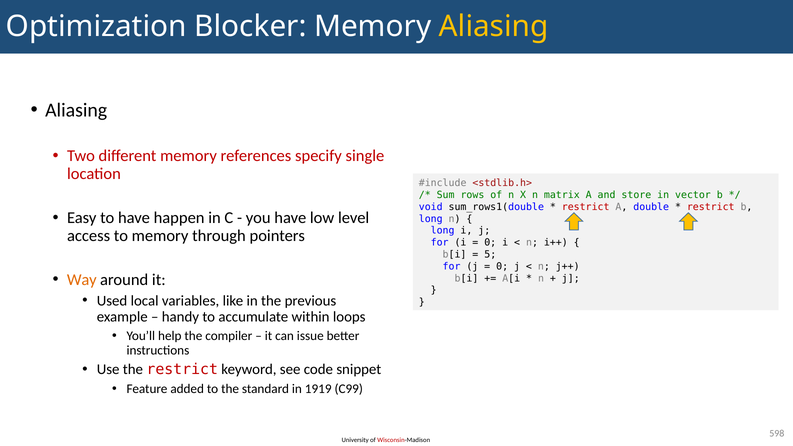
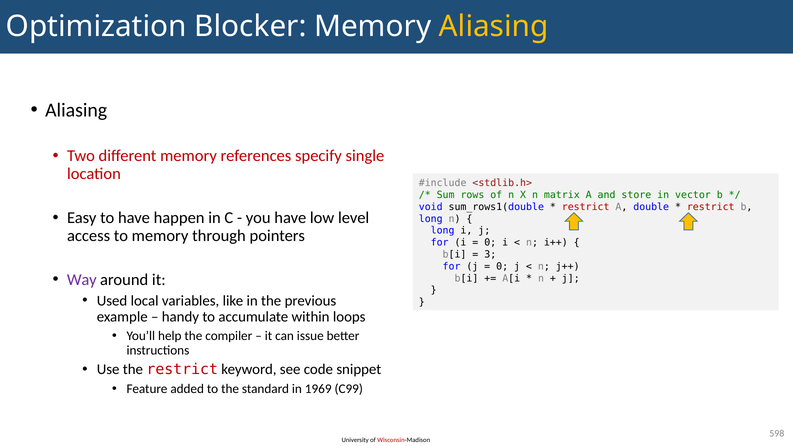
5: 5 -> 3 (490, 254)
Way colour: orange -> purple (82, 280)
1919: 1919 -> 1969 (318, 389)
